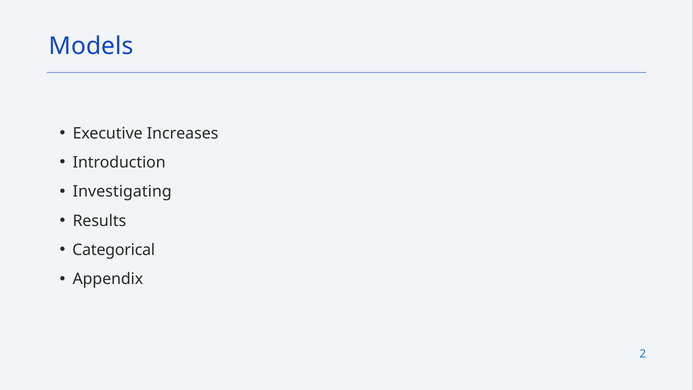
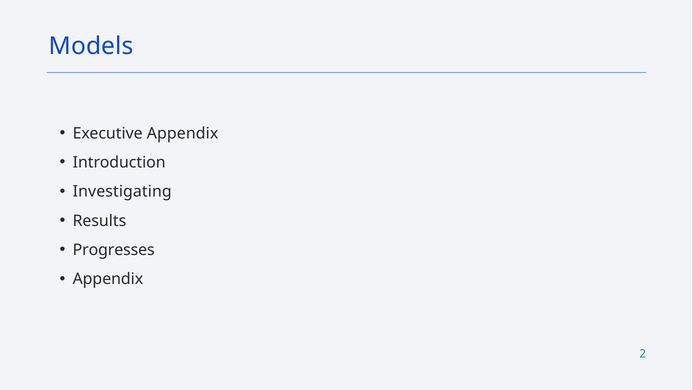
Executive Increases: Increases -> Appendix (183, 133)
Categorical: Categorical -> Progresses (114, 250)
